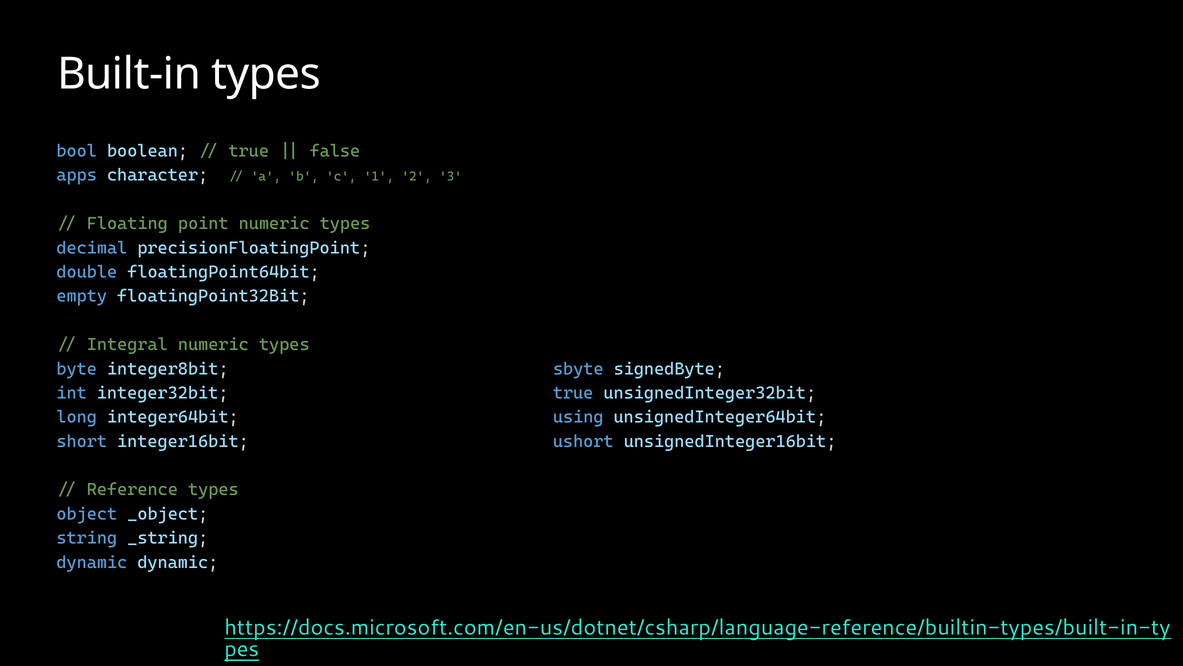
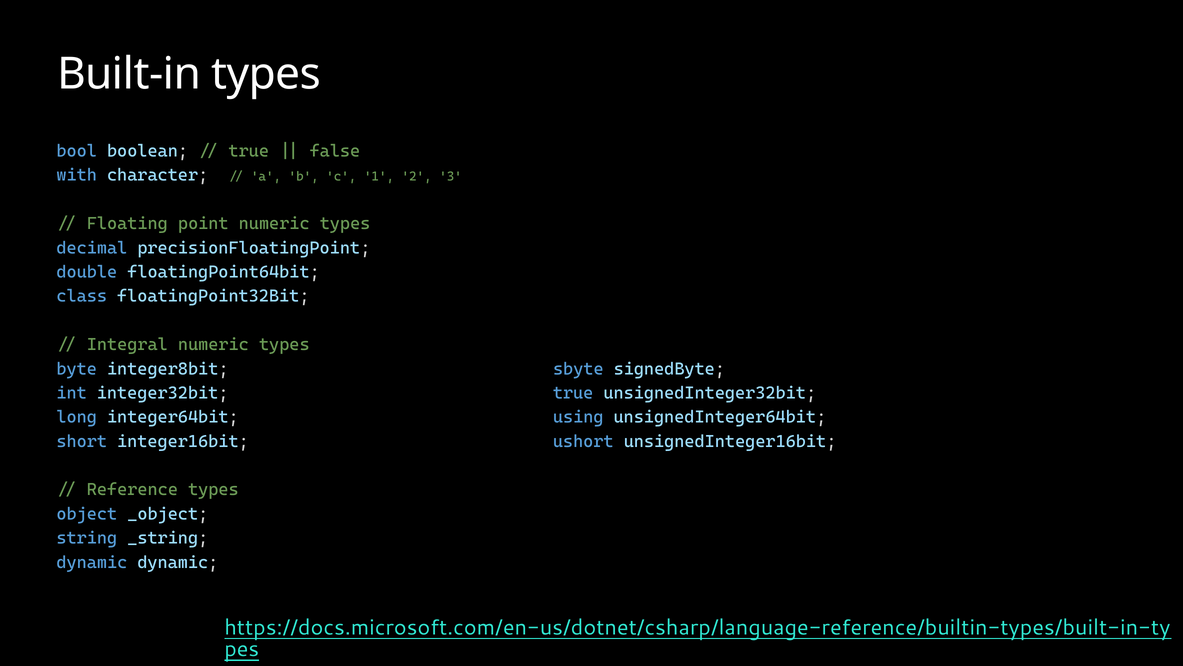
apps: apps -> with (77, 175)
empty: empty -> class (82, 296)
